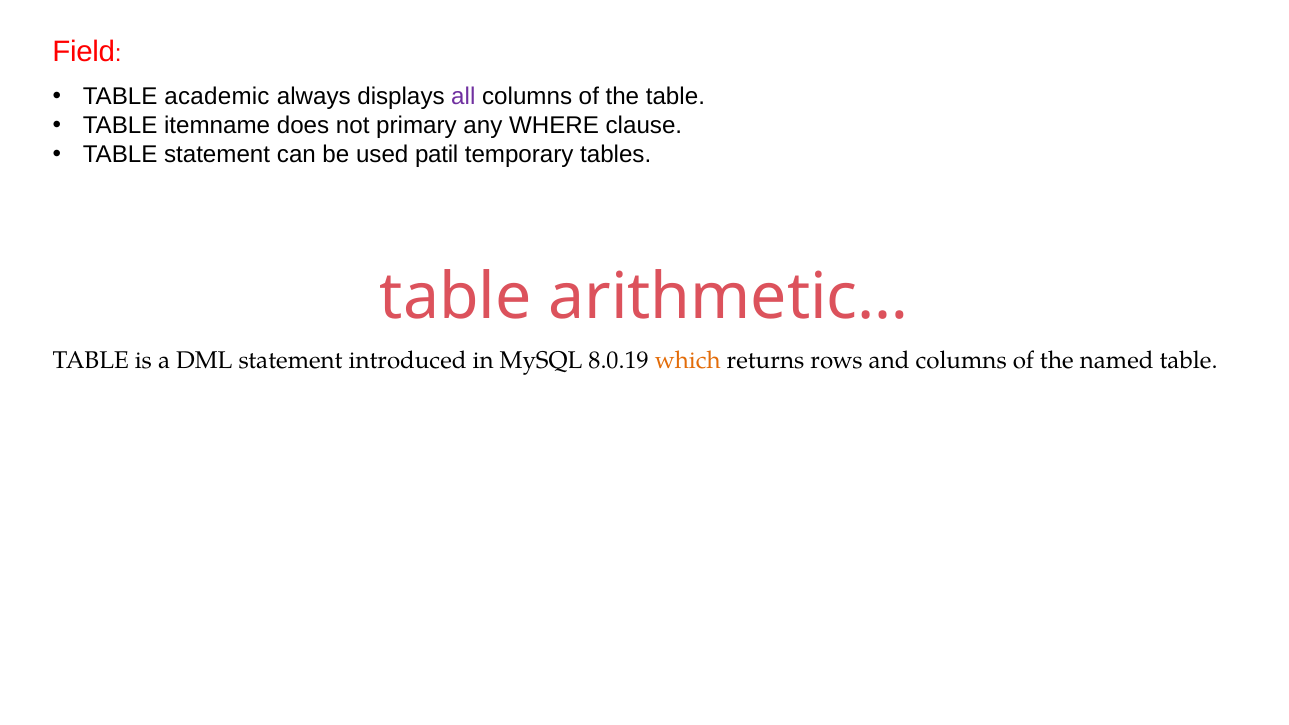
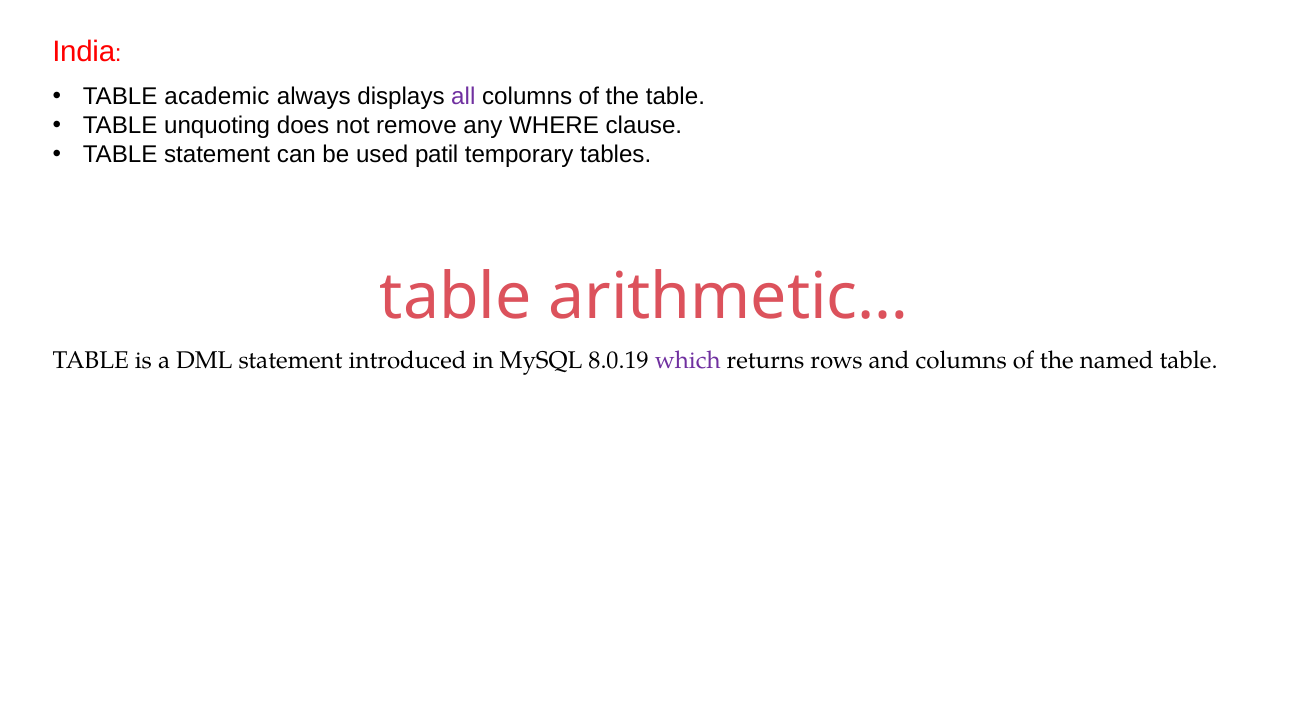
Field: Field -> India (84, 52)
itemname: itemname -> unquoting (217, 126)
primary: primary -> remove (416, 126)
which colour: orange -> purple (688, 361)
